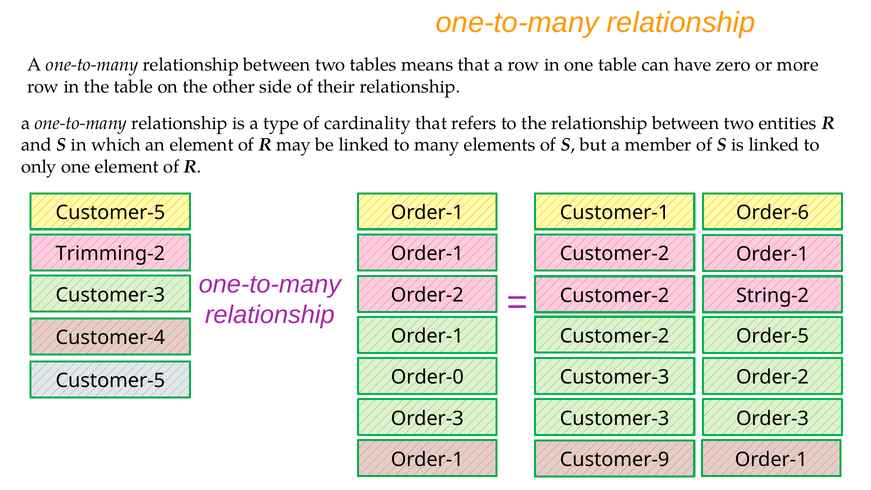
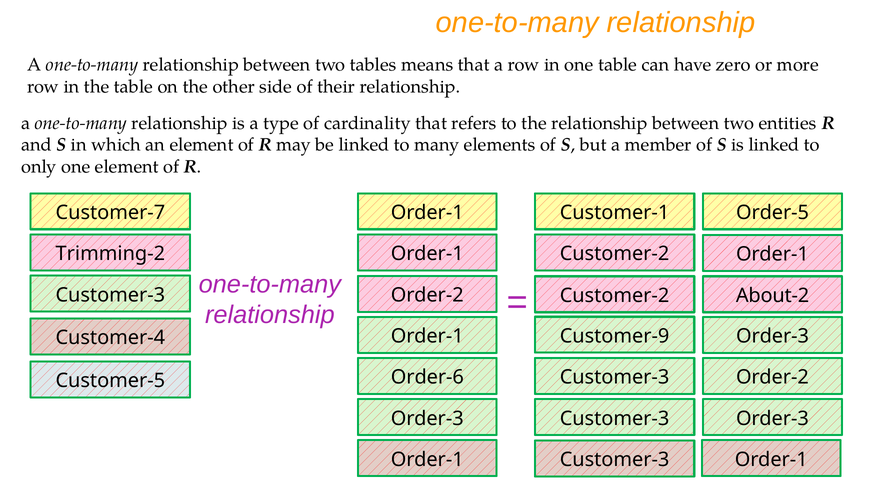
Customer-5: Customer-5 -> Customer-7 (110, 213)
Order-6: Order-6 -> Order-5 (772, 213)
String-2: String-2 -> About-2 (773, 296)
Customer-2: Customer-2 -> Customer-9 (615, 336)
Order-5: Order-5 -> Order-3 (772, 336)
Order-0: Order-0 -> Order-6 (427, 377)
Customer-9: Customer-9 -> Customer-3 (615, 460)
